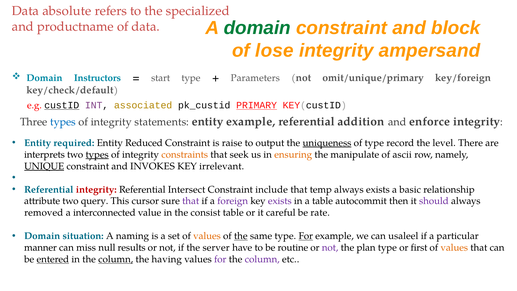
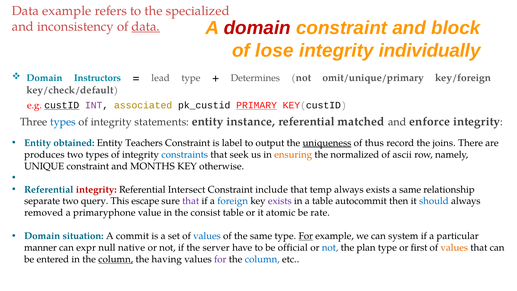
Data absolute: absolute -> example (67, 11)
domain colour: green -> red (257, 28)
productname: productname -> inconsistency (75, 26)
data underline: none -> present (146, 26)
ampersand: ampersand -> individually (430, 51)
start: start -> lead (161, 78)
Parameters: Parameters -> Determines (255, 78)
entity example: example -> instance (251, 121)
addition: addition -> matched (361, 121)
required: required -> obtained (74, 143)
Reduced: Reduced -> Teachers (144, 143)
raise: raise -> label (232, 143)
of type: type -> thus (374, 143)
level: level -> joins (444, 143)
interprets: interprets -> produces (44, 154)
types underline: present -> none (97, 154)
constraints colour: orange -> blue (185, 154)
manipulate: manipulate -> normalized (355, 154)
UNIQUE underline: present -> none (44, 166)
INVOKES: INVOKES -> MONTHS (153, 166)
irrelevant: irrelevant -> otherwise (222, 166)
a basic: basic -> same (410, 189)
attribute: attribute -> separate (42, 201)
cursor: cursor -> escape (145, 201)
foreign colour: purple -> blue (233, 201)
should colour: purple -> blue (434, 201)
interconnected: interconnected -> primaryphone (104, 213)
careful: careful -> atomic (281, 213)
naming: naming -> commit (132, 236)
values colour: orange -> blue (207, 236)
the underline: present -> none (241, 236)
usaleel: usaleel -> system (403, 236)
miss: miss -> expr (86, 248)
results: results -> native (132, 248)
routine: routine -> official (293, 248)
not colour: purple -> blue (330, 248)
entered underline: present -> none (53, 259)
column colour: purple -> blue (262, 259)
